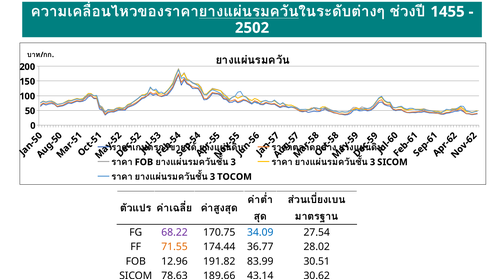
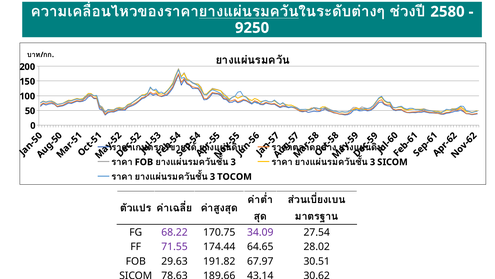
1455: 1455 -> 2580 (448, 12)
2502: 2502 -> 9250 (252, 28)
34.09 colour: blue -> purple (260, 232)
71.55 colour: orange -> purple (174, 246)
36.77: 36.77 -> 64.65 (260, 246)
12.96: 12.96 -> 29.63 (174, 261)
83.99: 83.99 -> 67.97 (260, 261)
